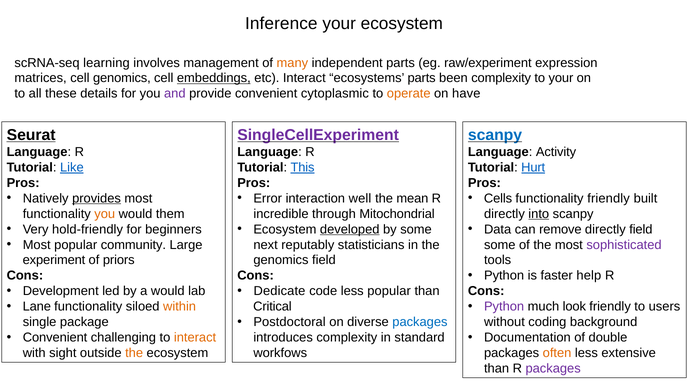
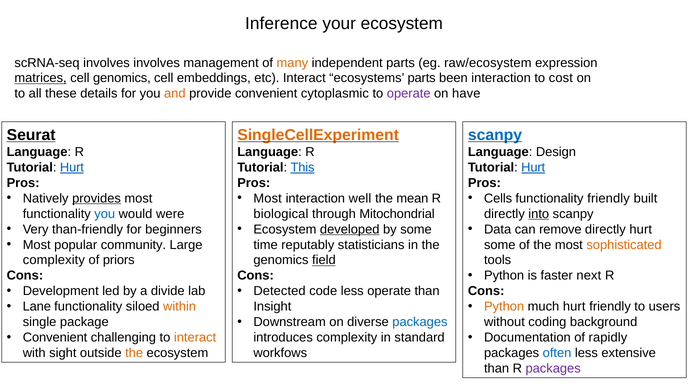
scRNA-seq learning: learning -> involves (106, 63)
raw/experiment: raw/experiment -> raw/ecosystem (488, 63)
matrices underline: none -> present (41, 78)
embeddings underline: present -> none (214, 78)
been complexity: complexity -> interaction (501, 78)
to your: your -> cost (561, 78)
and colour: purple -> orange (175, 94)
operate colour: orange -> purple (409, 94)
SingleCellExperiment colour: purple -> orange (318, 135)
Activity: Activity -> Design (556, 152)
Like: Like -> Hurt (72, 167)
Error: Error -> Most (268, 198)
you colour: orange -> blue (105, 214)
them: them -> were (170, 214)
incredible: incredible -> biological (281, 214)
hold-friendly: hold-friendly -> than-friendly (88, 229)
directly field: field -> hurt (641, 229)
next: next -> time (266, 245)
sophisticated colour: purple -> orange (624, 245)
experiment: experiment -> complexity (54, 260)
field underline: none -> present (324, 260)
help: help -> next (589, 276)
a would: would -> divide (168, 291)
Dedicate: Dedicate -> Detected (280, 291)
less popular: popular -> operate (389, 291)
Python colour: purple -> orange (504, 307)
much look: look -> hurt (574, 307)
Critical: Critical -> Insight (272, 307)
Postdoctoral: Postdoctoral -> Downstream (290, 322)
double: double -> rapidly (608, 338)
often colour: orange -> blue (557, 353)
